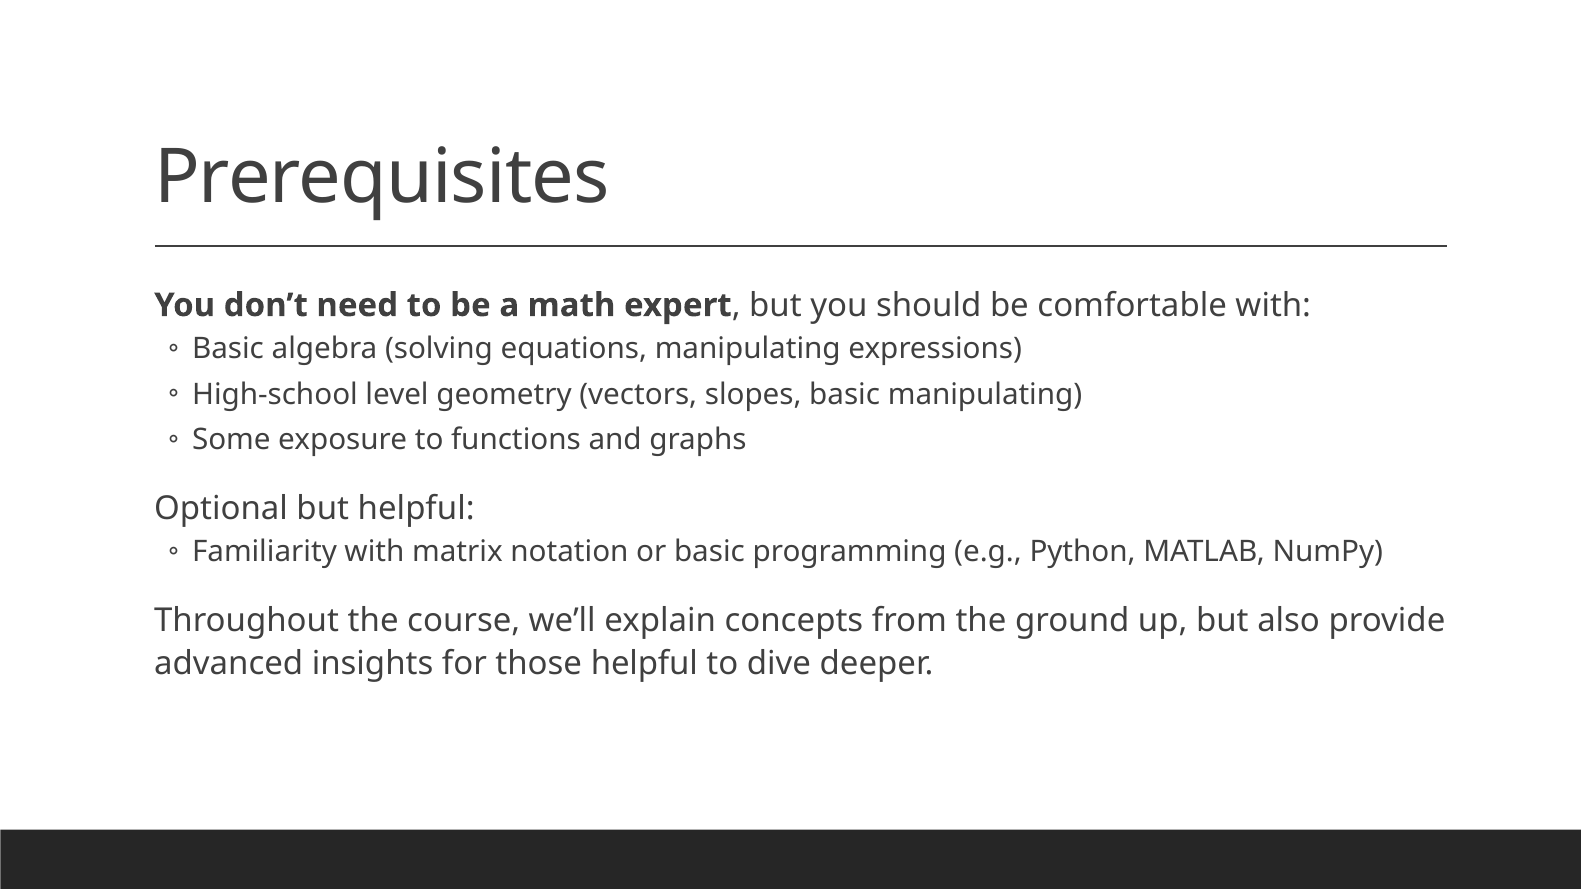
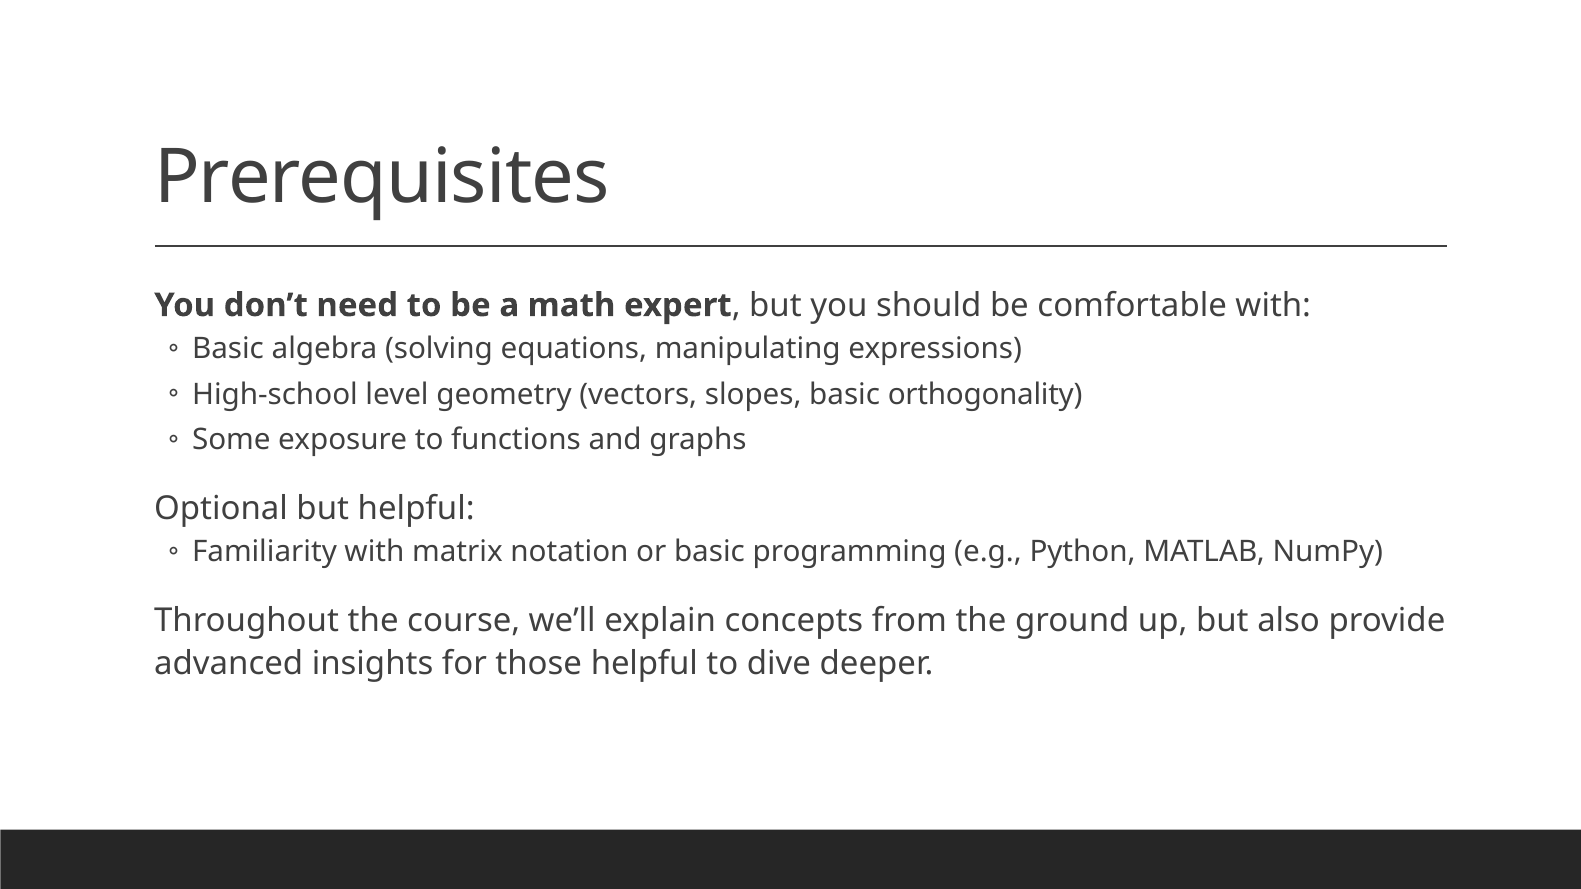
basic manipulating: manipulating -> orthogonality (985, 395)
